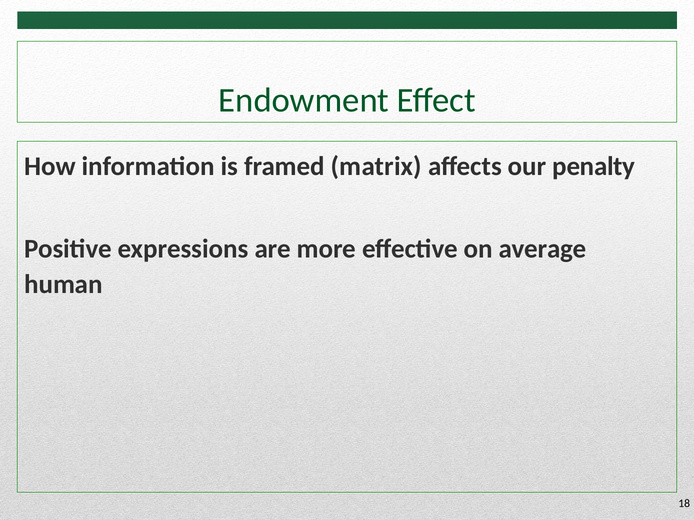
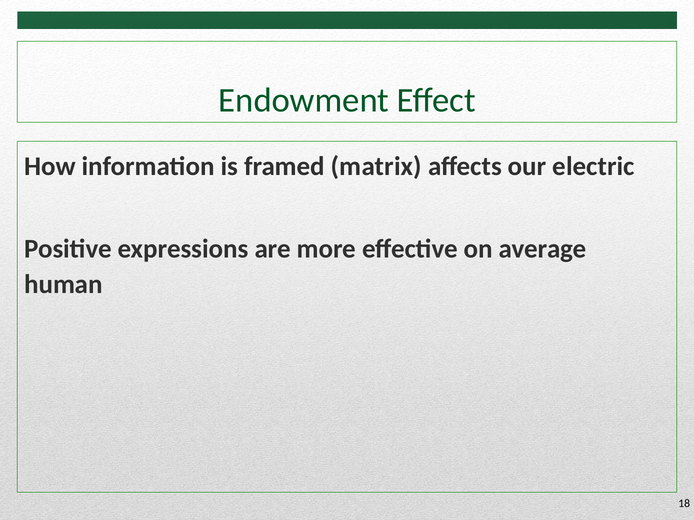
penalty: penalty -> electric (594, 166)
